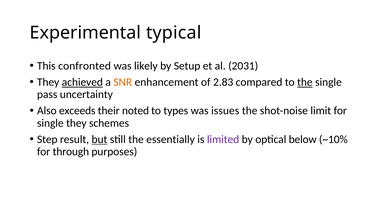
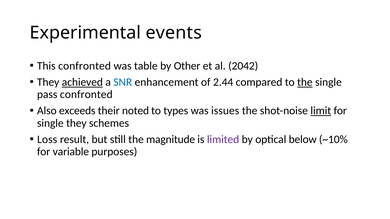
typical: typical -> events (174, 33)
likely: likely -> table (146, 66)
Setup: Setup -> Other (187, 66)
2031: 2031 -> 2042 (243, 66)
SNR colour: orange -> blue (123, 82)
2.83: 2.83 -> 2.44 (223, 82)
pass uncertainty: uncertainty -> confronted (86, 95)
limit underline: none -> present (321, 111)
Step: Step -> Loss (47, 140)
but underline: present -> none (99, 140)
essentially: essentially -> magnitude (171, 140)
through: through -> variable (71, 152)
